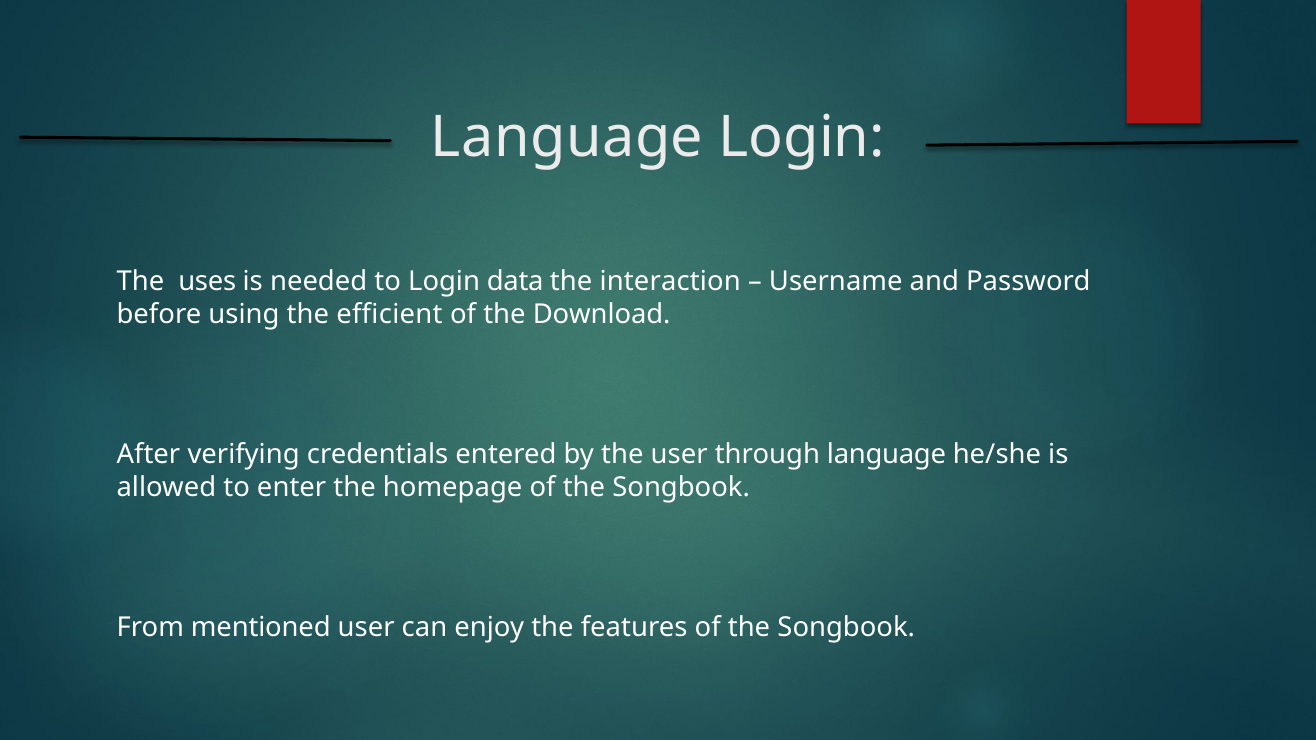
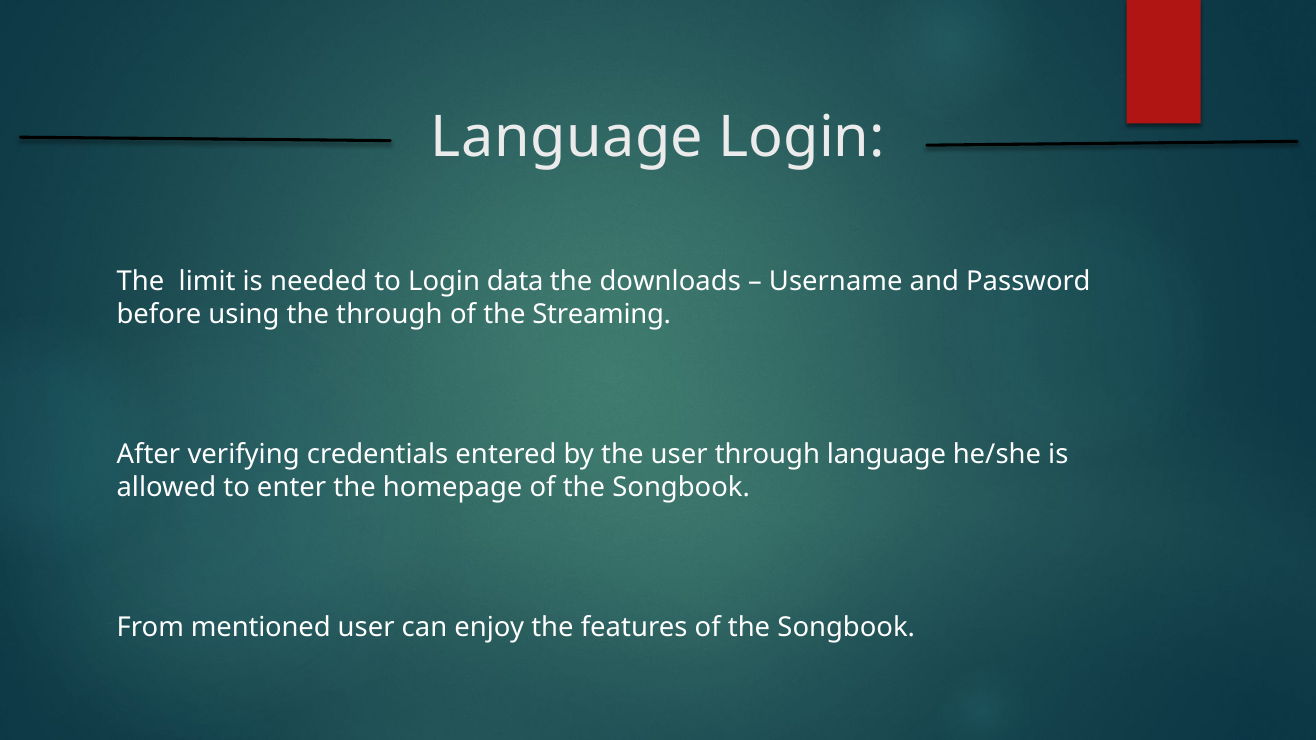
uses: uses -> limit (207, 282)
interaction: interaction -> downloads (670, 282)
the efficient: efficient -> through (389, 315)
Download: Download -> Streaming (602, 315)
